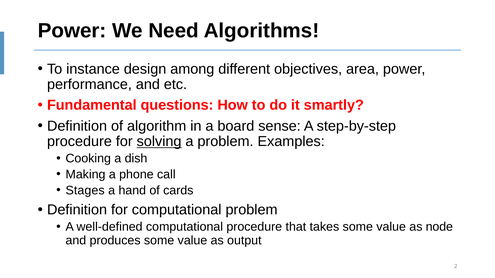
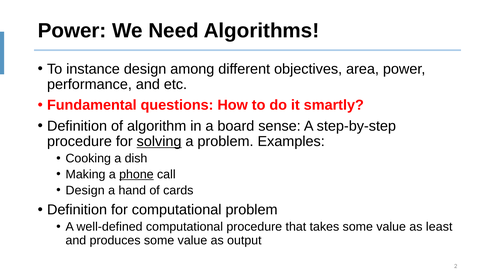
phone underline: none -> present (136, 175)
Stages: Stages -> Design (85, 191)
node: node -> least (439, 227)
